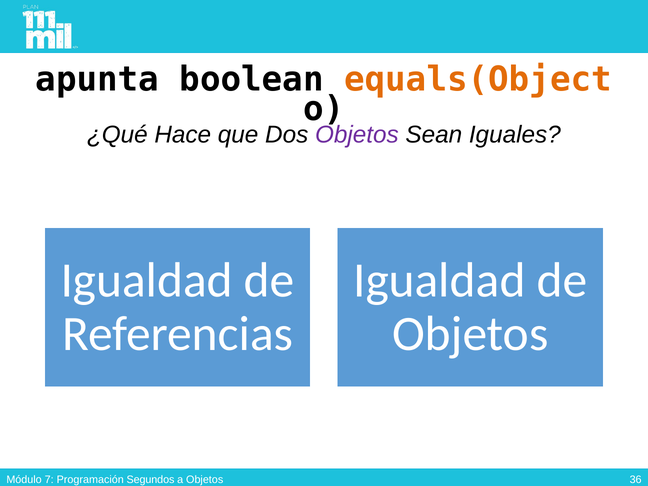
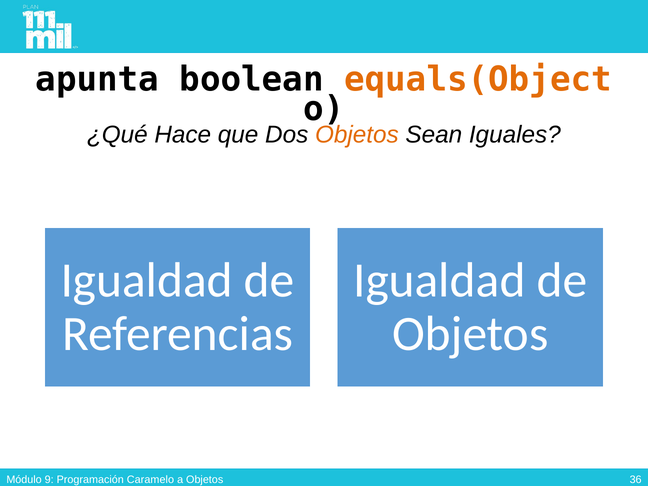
Objetos colour: purple -> orange (357, 135)
7: 7 -> 9 (49, 480)
Segundos: Segundos -> Caramelo (150, 480)
